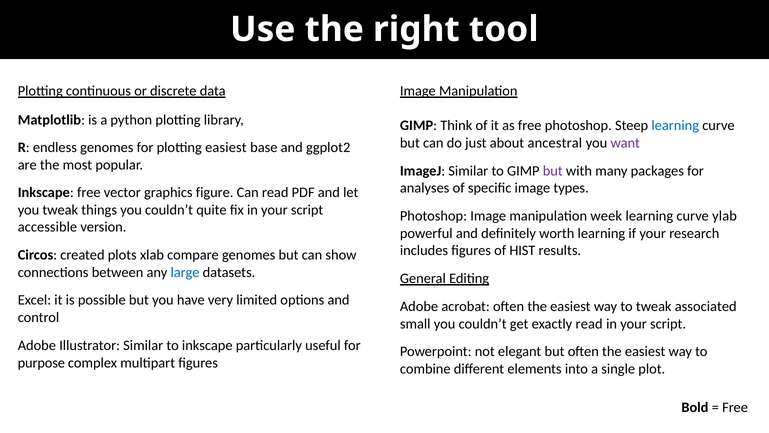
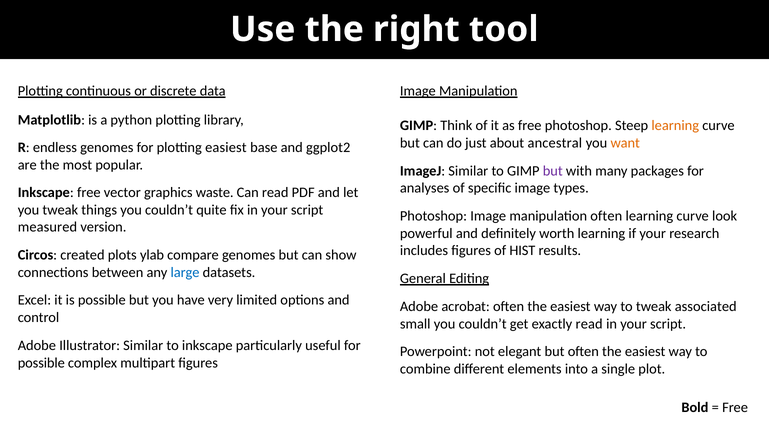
learning colour: blue -> orange (675, 125)
want colour: purple -> orange (625, 143)
figure: figure -> waste (215, 192)
manipulation week: week -> often (606, 216)
ylab: ylab -> look (725, 216)
accessible: accessible -> measured (47, 227)
xlab: xlab -> ylab (152, 255)
purpose: purpose -> possible (41, 362)
